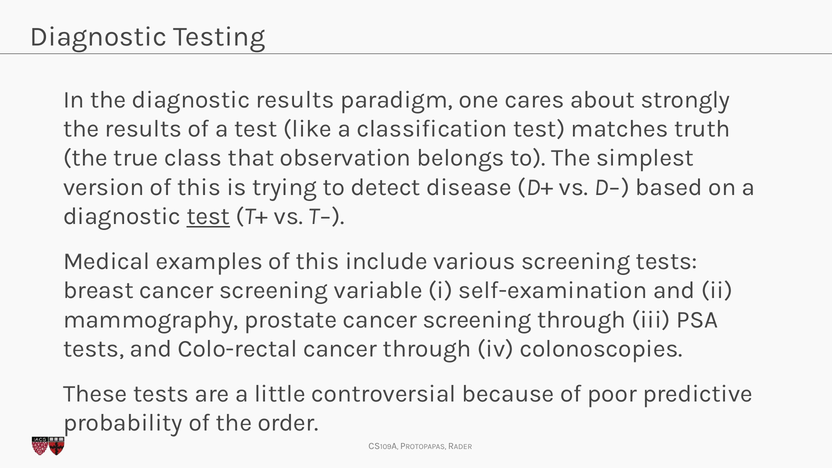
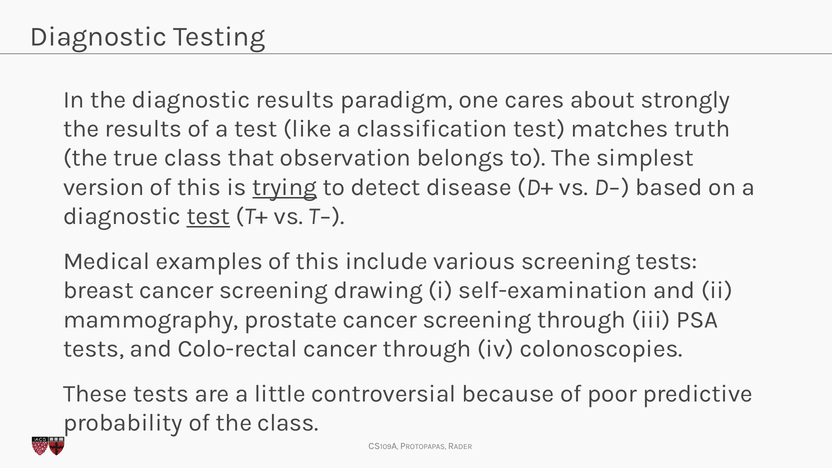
trying underline: none -> present (285, 187)
variable: variable -> drawing (378, 290)
the order: order -> class (288, 423)
